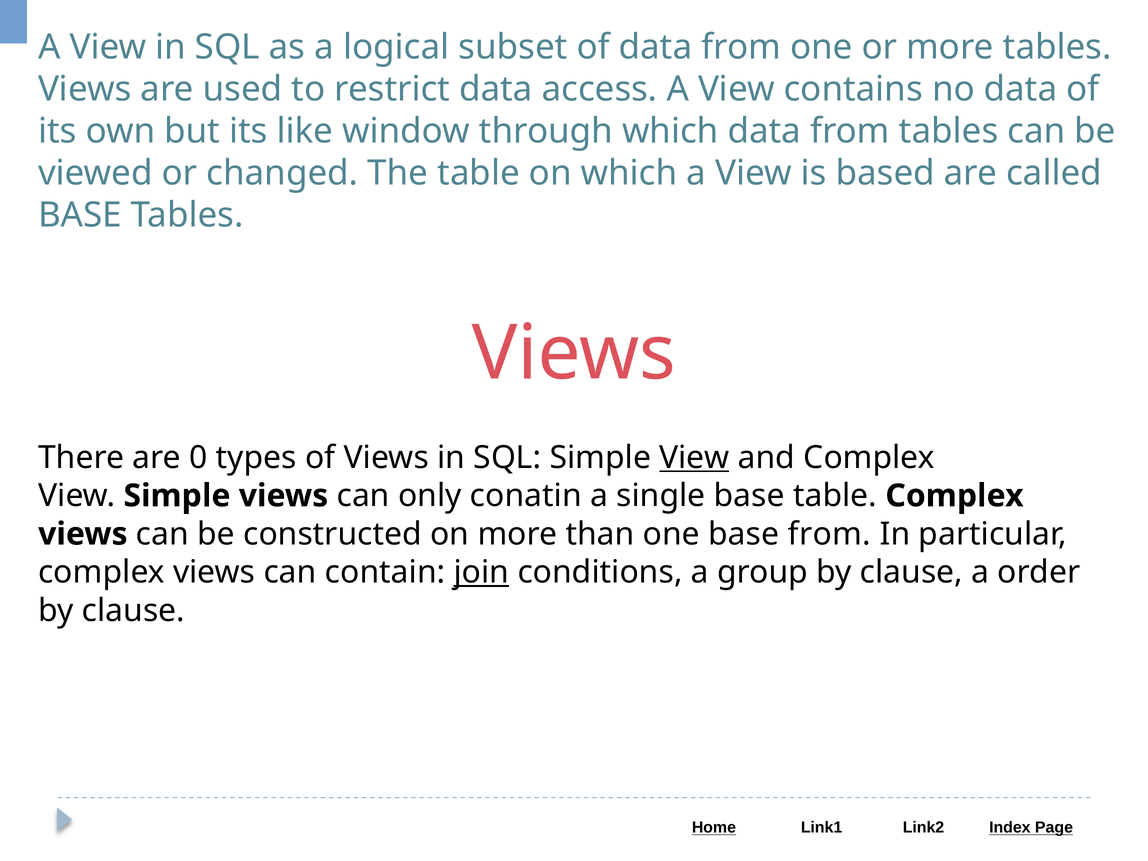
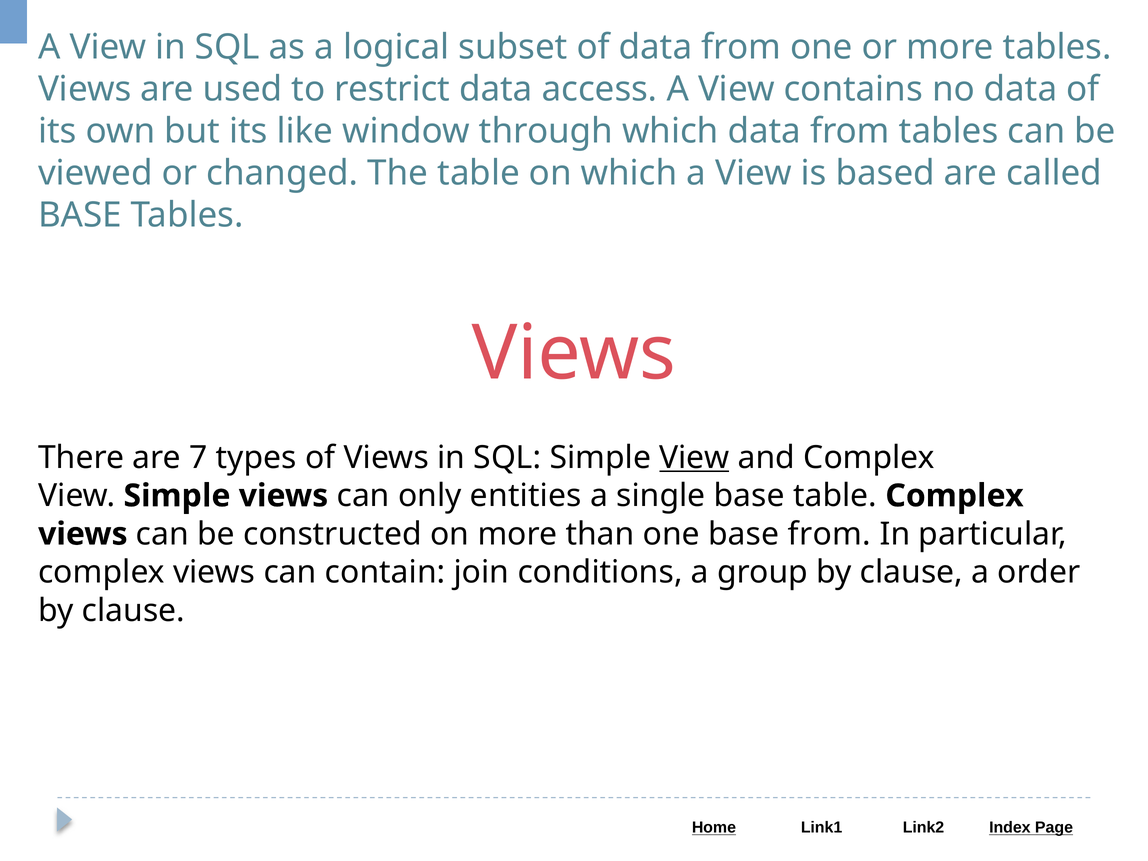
0: 0 -> 7 (198, 458)
conatin: conatin -> entities (526, 496)
join underline: present -> none (481, 572)
